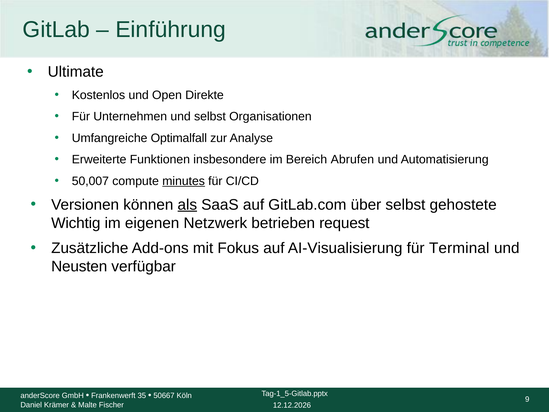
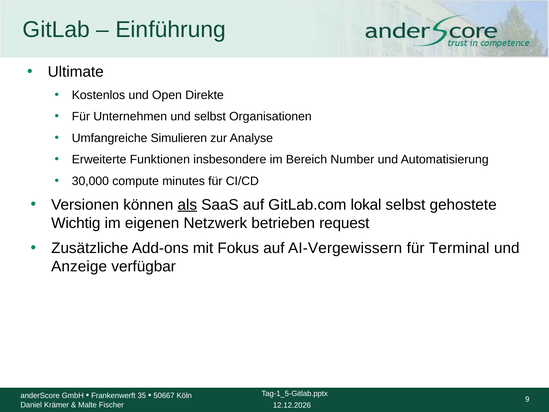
Optimalfall: Optimalfall -> Simulieren (179, 138)
Abrufen: Abrufen -> Number (352, 160)
50,007: 50,007 -> 30,000 (90, 181)
minutes underline: present -> none (184, 181)
über: über -> lokal (366, 205)
AI-Visualisierung: AI-Visualisierung -> AI-Vergewissern (345, 248)
Neusten: Neusten -> Anzeige (79, 266)
